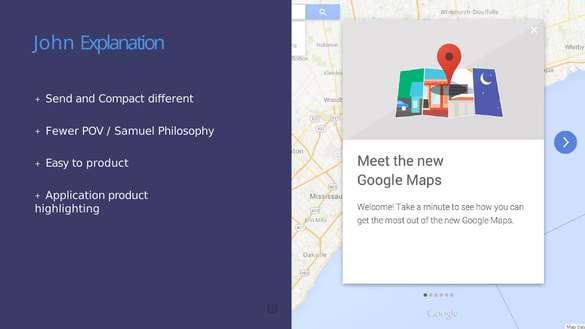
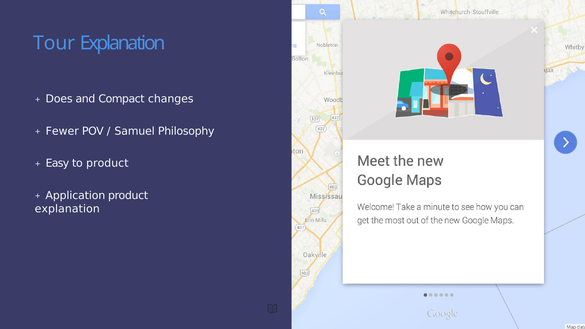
John: John -> Tour (54, 43)
Send: Send -> Does (59, 99)
diﬀerent: diﬀerent -> changes (171, 99)
highlighting: highlighting -> explanation (67, 209)
